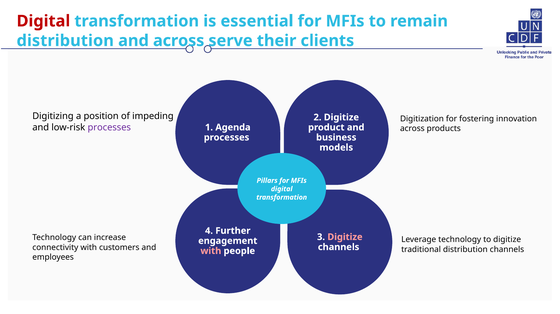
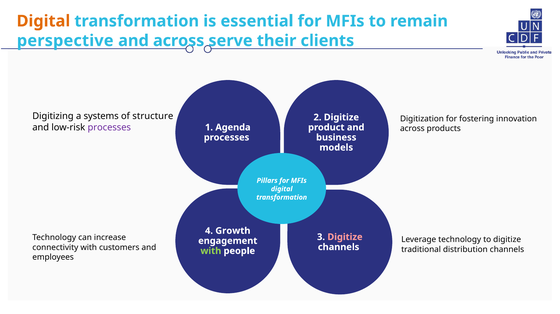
Digital colour: red -> orange (43, 21)
distribution: distribution -> perspective (65, 41)
position: position -> systems (101, 116)
impeding: impeding -> structure (153, 116)
Further: Further -> Growth (233, 231)
with colour: pink -> light green (211, 251)
